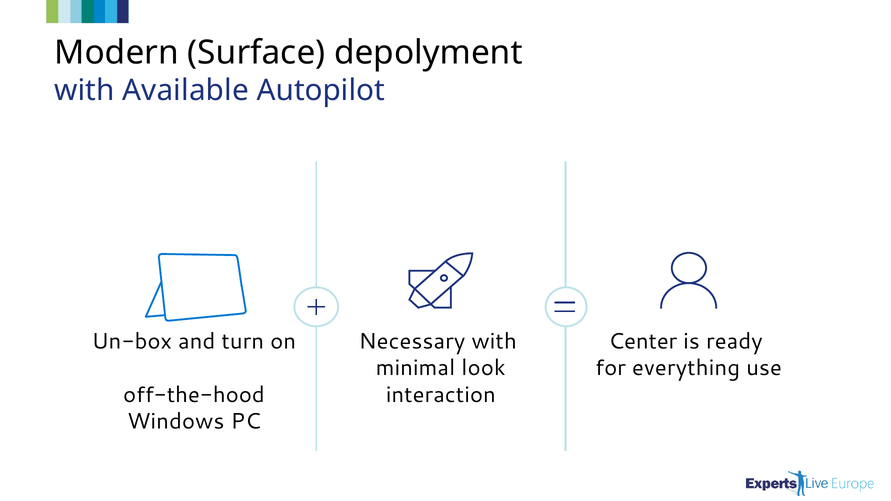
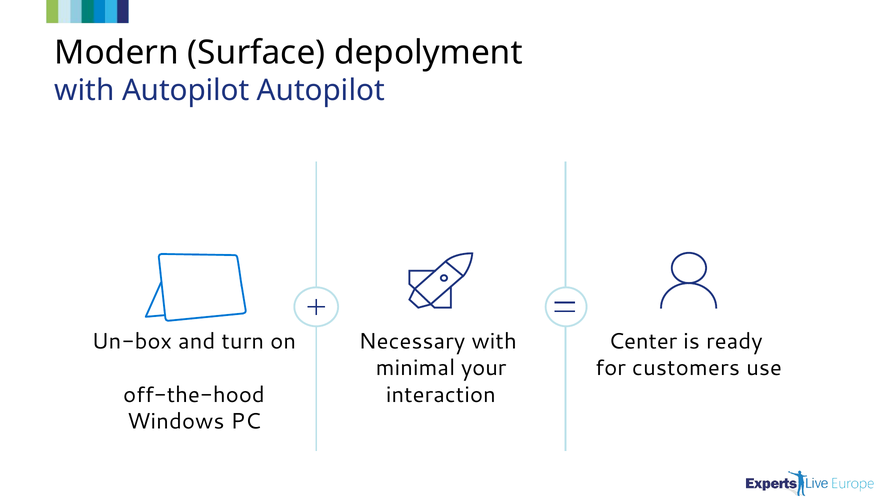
with Available: Available -> Autopilot (186, 90)
look: look -> your (484, 368)
everything: everything -> customers (686, 368)
